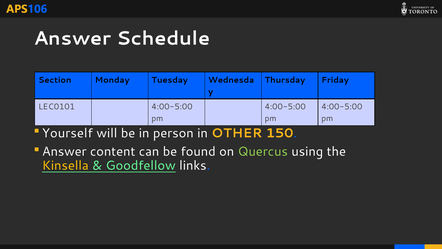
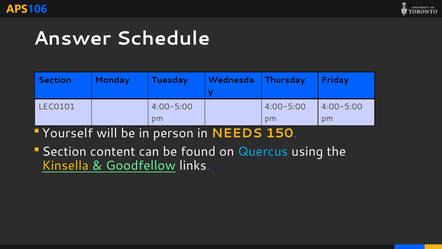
OTHER: OTHER -> NEEDS (237, 133)
Answer: Answer -> Section (64, 151)
Quercus colour: light green -> light blue (263, 151)
